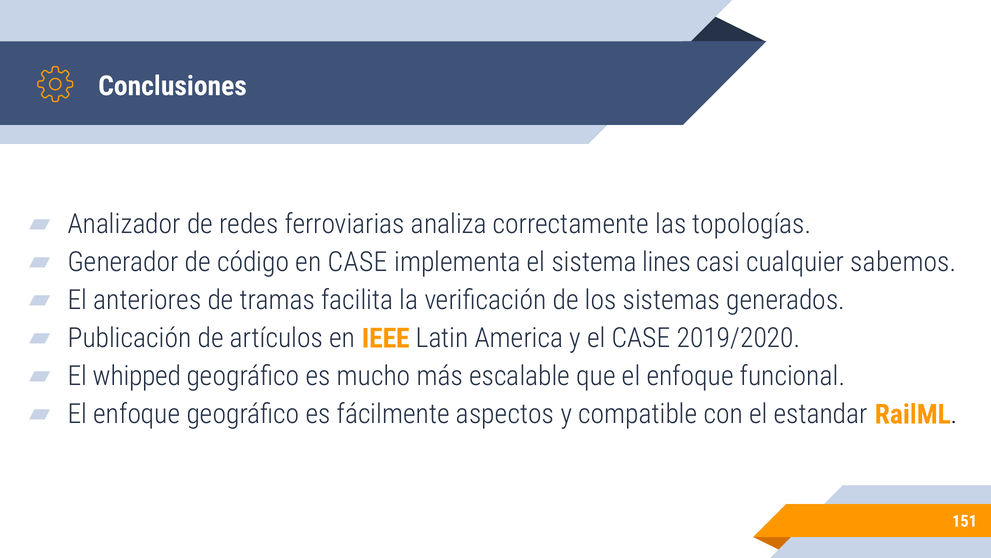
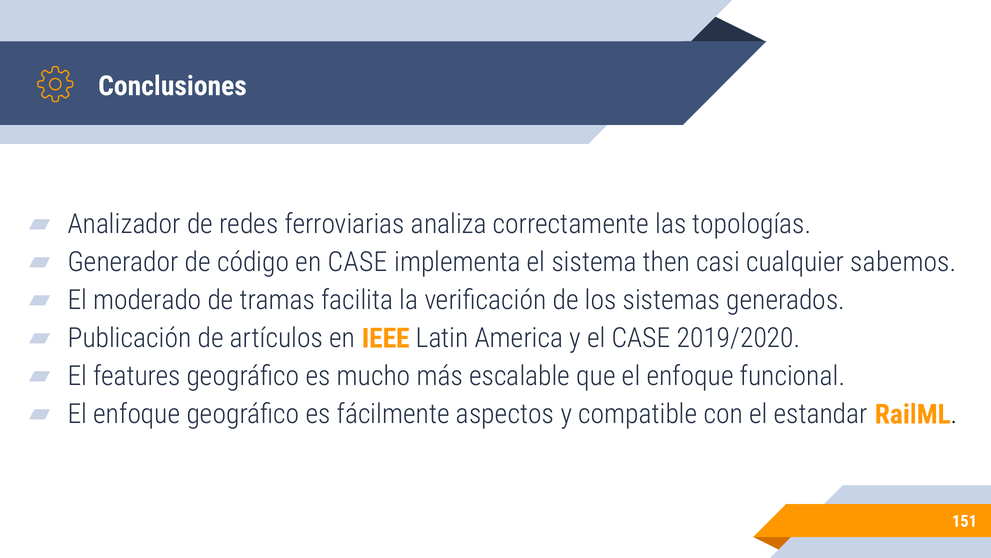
lines: lines -> then (666, 262)
anteriores: anteriores -> moderado (147, 300)
whipped: whipped -> features (137, 376)
